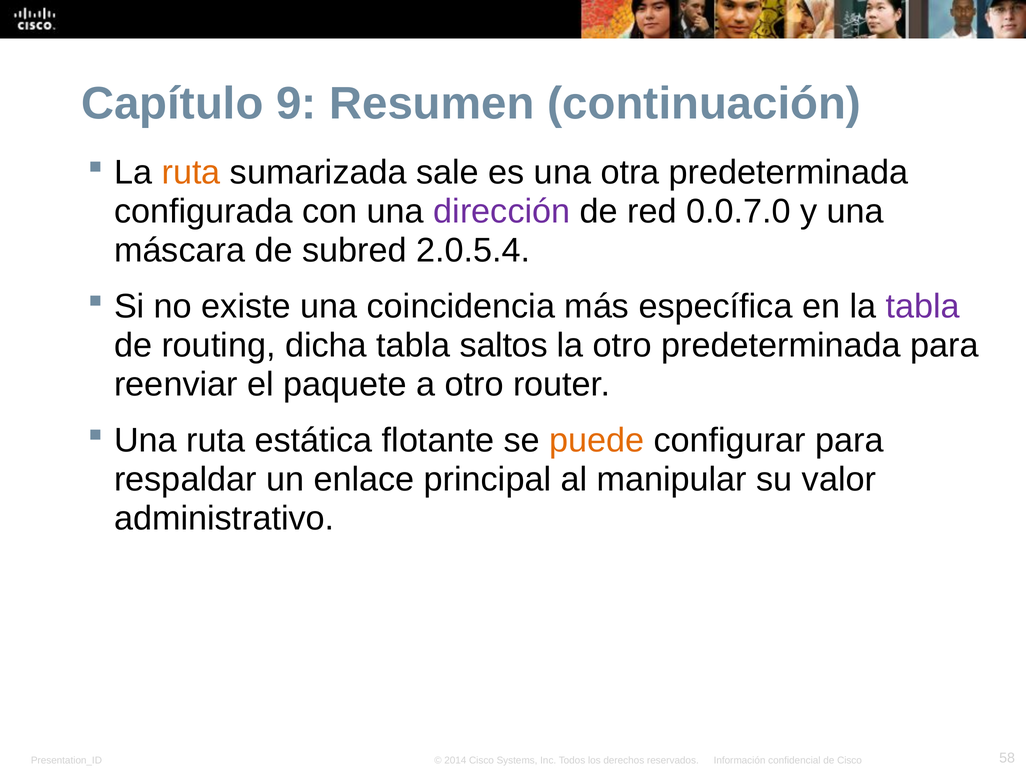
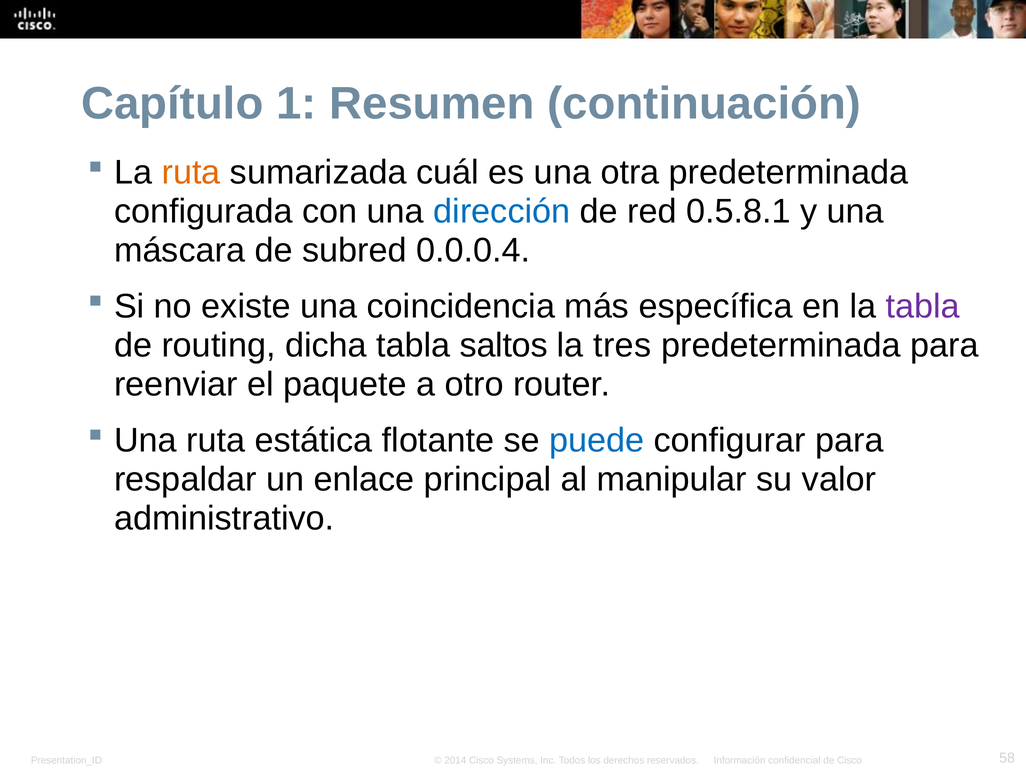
9: 9 -> 1 (296, 104)
sale: sale -> cuál (448, 172)
dirección colour: purple -> blue (502, 211)
0.0.7.0: 0.0.7.0 -> 0.5.8.1 (738, 211)
2.0.5.4: 2.0.5.4 -> 0.0.0.4 (473, 250)
la otro: otro -> tres (622, 345)
puede colour: orange -> blue (597, 440)
